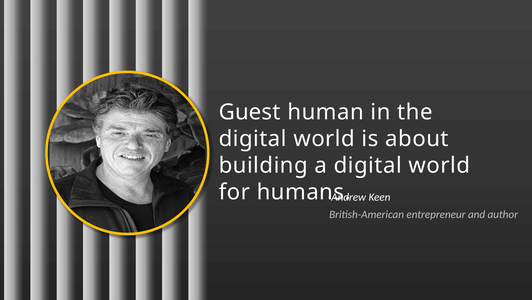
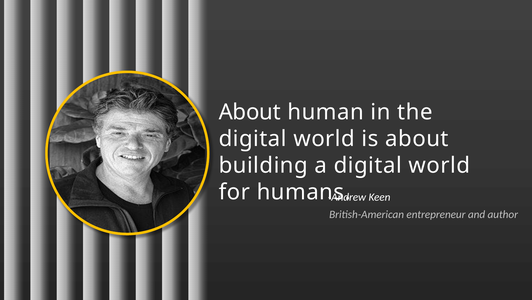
Guest: Guest -> About (250, 112)
